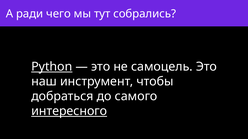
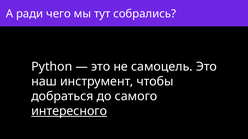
Python underline: present -> none (52, 67)
